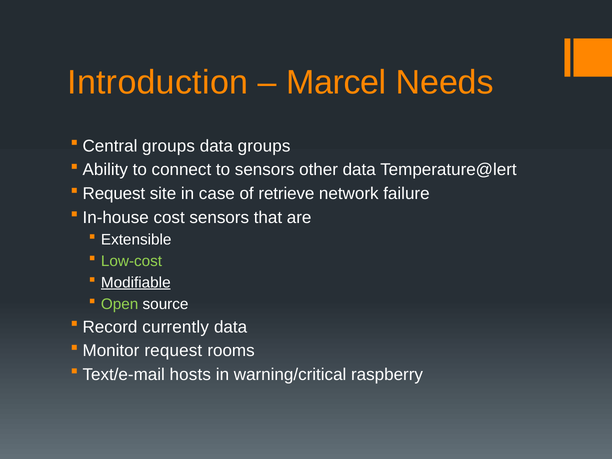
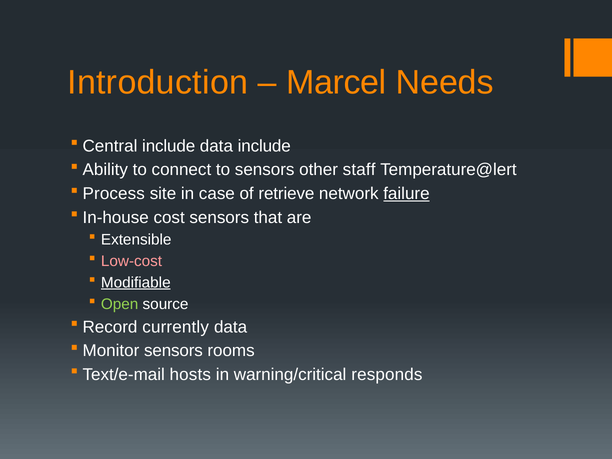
Central groups: groups -> include (169, 146)
data groups: groups -> include (264, 146)
other data: data -> staff (359, 170)
Request: Request -> Process (114, 194)
failure underline: none -> present (406, 194)
Low-cost colour: light green -> pink (132, 261)
Monitor request: request -> sensors (173, 351)
raspberry: raspberry -> responds (387, 375)
